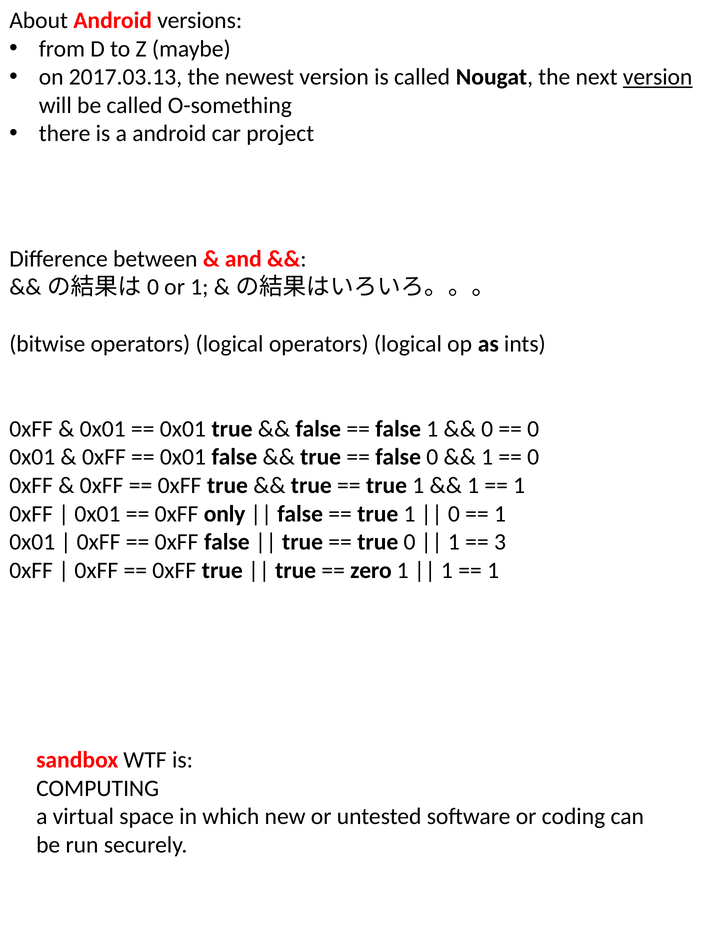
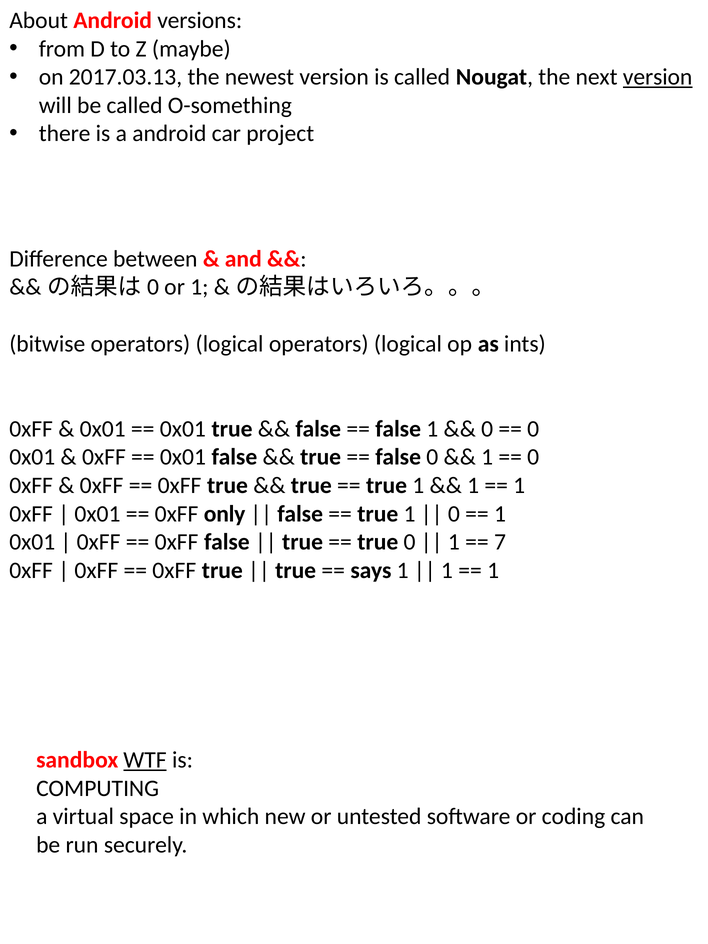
3: 3 -> 7 (500, 542)
zero: zero -> says (371, 570)
WTF underline: none -> present (145, 760)
